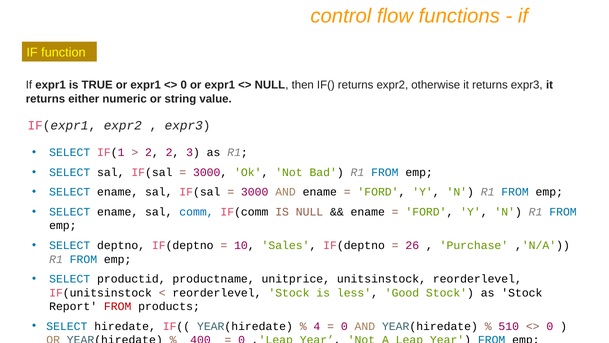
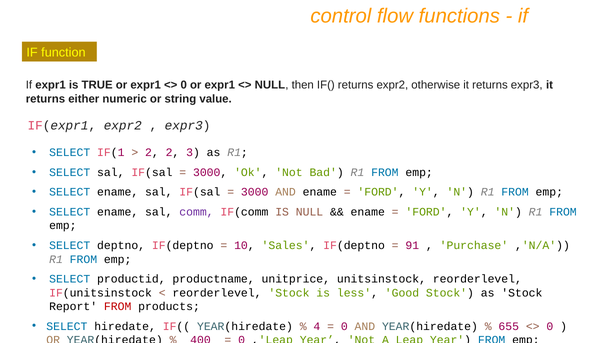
comm colour: blue -> purple (196, 212)
26: 26 -> 91 (412, 245)
510: 510 -> 655 (509, 326)
